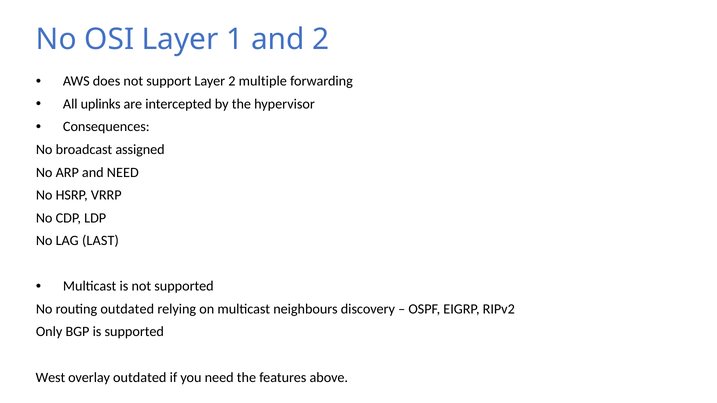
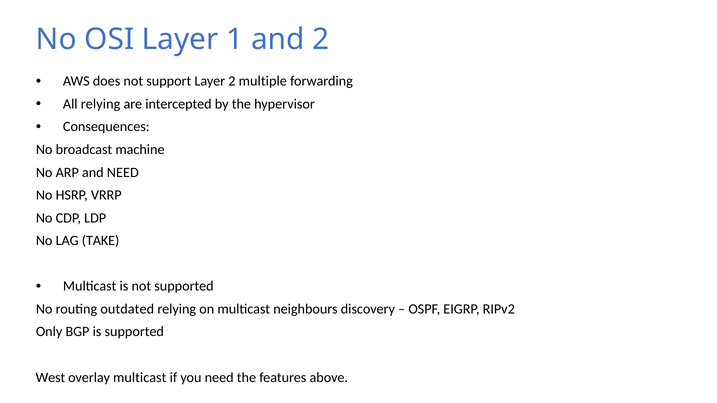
All uplinks: uplinks -> relying (101, 104)
assigned: assigned -> machine (140, 150)
LAST: LAST -> TAKE (101, 241)
overlay outdated: outdated -> multicast (140, 378)
